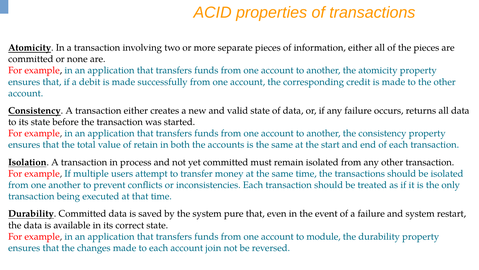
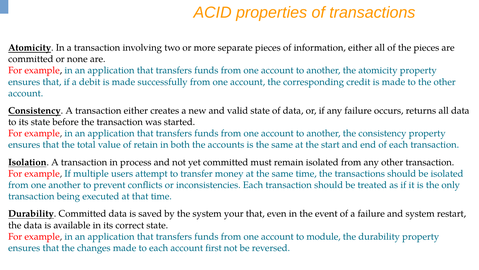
pure: pure -> your (234, 213)
join: join -> first (213, 248)
